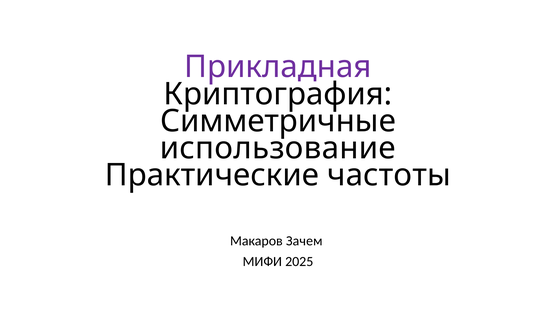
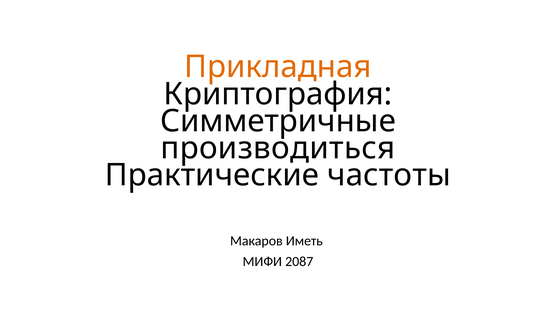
Прикладная colour: purple -> orange (278, 67)
использование: использование -> производиться (278, 148)
Зачем: Зачем -> Иметь (304, 241)
2025: 2025 -> 2087 (299, 261)
